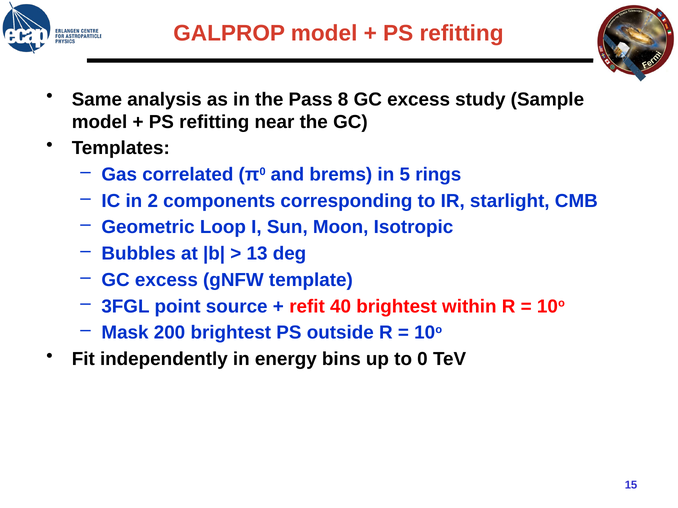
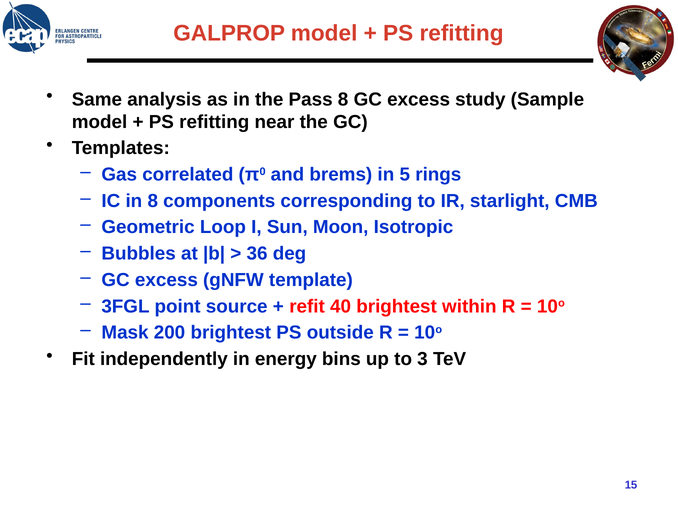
in 2: 2 -> 8 (153, 201)
13: 13 -> 36 (257, 254)
0: 0 -> 3 (422, 359)
